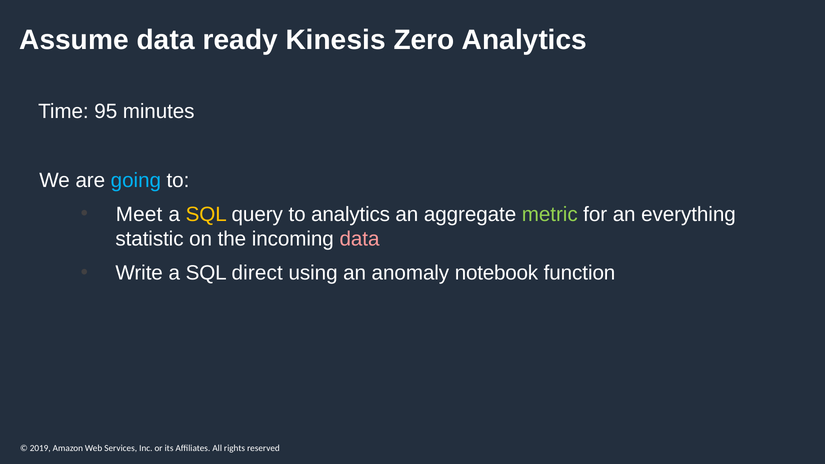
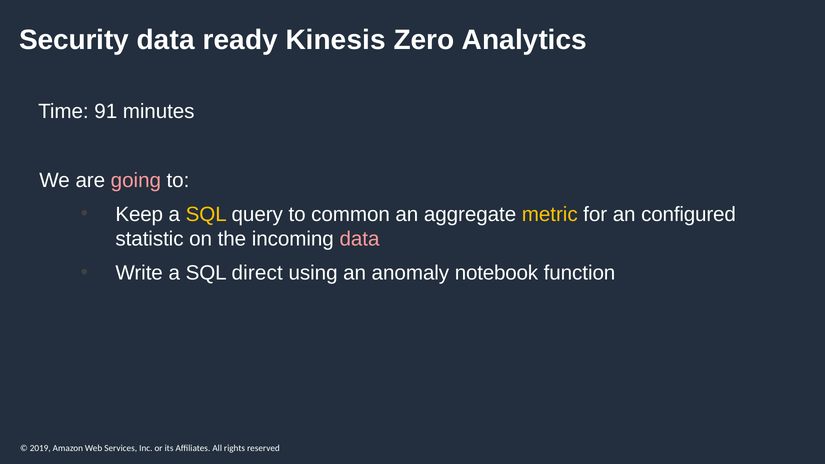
Assume: Assume -> Security (74, 40)
95: 95 -> 91 (106, 112)
going colour: light blue -> pink (136, 180)
Meet: Meet -> Keep (139, 214)
to analytics: analytics -> common (351, 214)
metric colour: light green -> yellow (550, 214)
everything: everything -> configured (689, 214)
